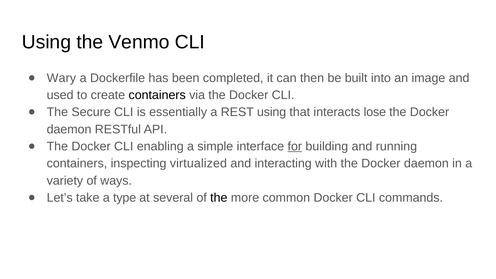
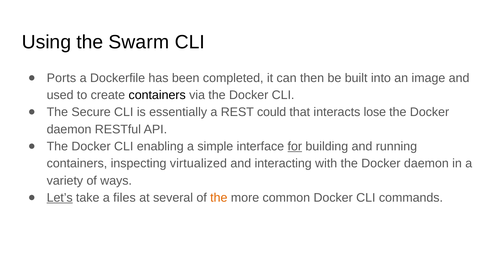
Venmo: Venmo -> Swarm (139, 42)
Wary: Wary -> Ports (61, 78)
REST using: using -> could (272, 112)
Let’s underline: none -> present (60, 198)
type: type -> files (125, 198)
the colour: black -> orange (219, 198)
